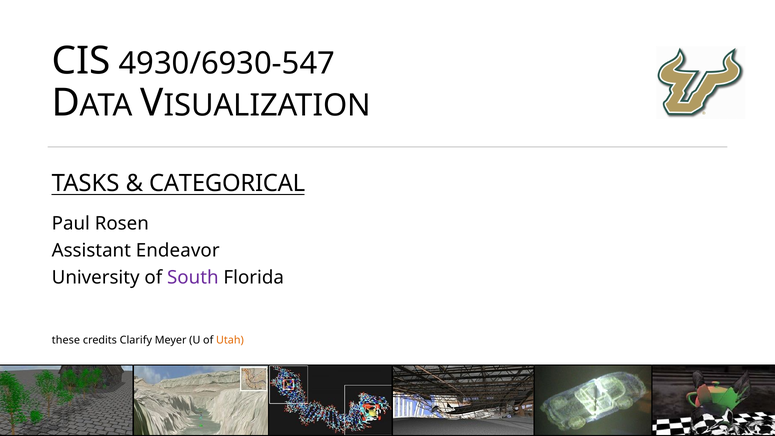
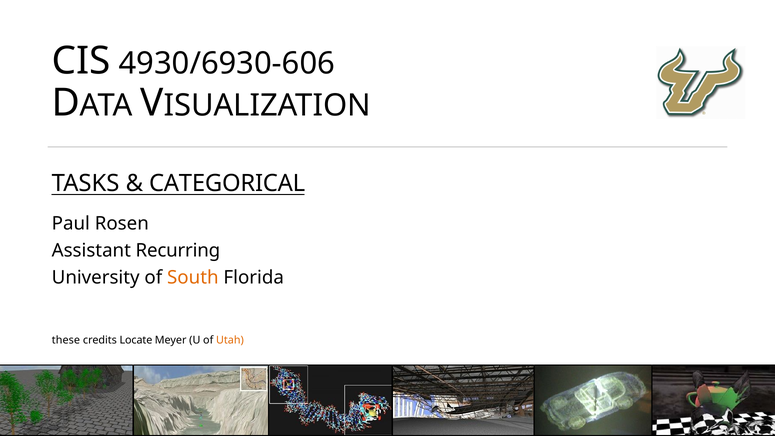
4930/6930-547: 4930/6930-547 -> 4930/6930-606 (227, 64)
Endeavor: Endeavor -> Recurring (178, 250)
South colour: purple -> orange (193, 277)
Clarify: Clarify -> Locate (136, 340)
